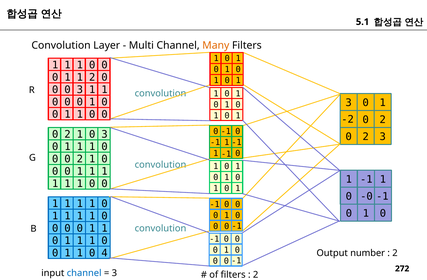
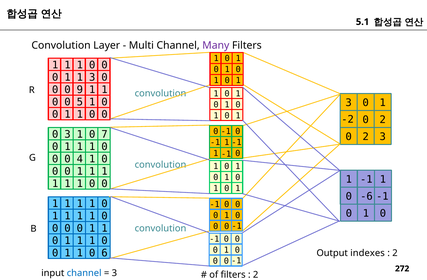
Many colour: orange -> purple (216, 46)
1 2: 2 -> 3 (92, 78)
0 0 3: 3 -> 9 (80, 90)
0: 0 -> 5 (80, 102)
2: 2 -> 3 (67, 135)
1 0 3: 3 -> 7 (105, 135)
0 0 2: 2 -> 4 (80, 159)
-0: -0 -> -6 (366, 197)
4: 4 -> 6 (105, 254)
number: number -> indexes (368, 253)
